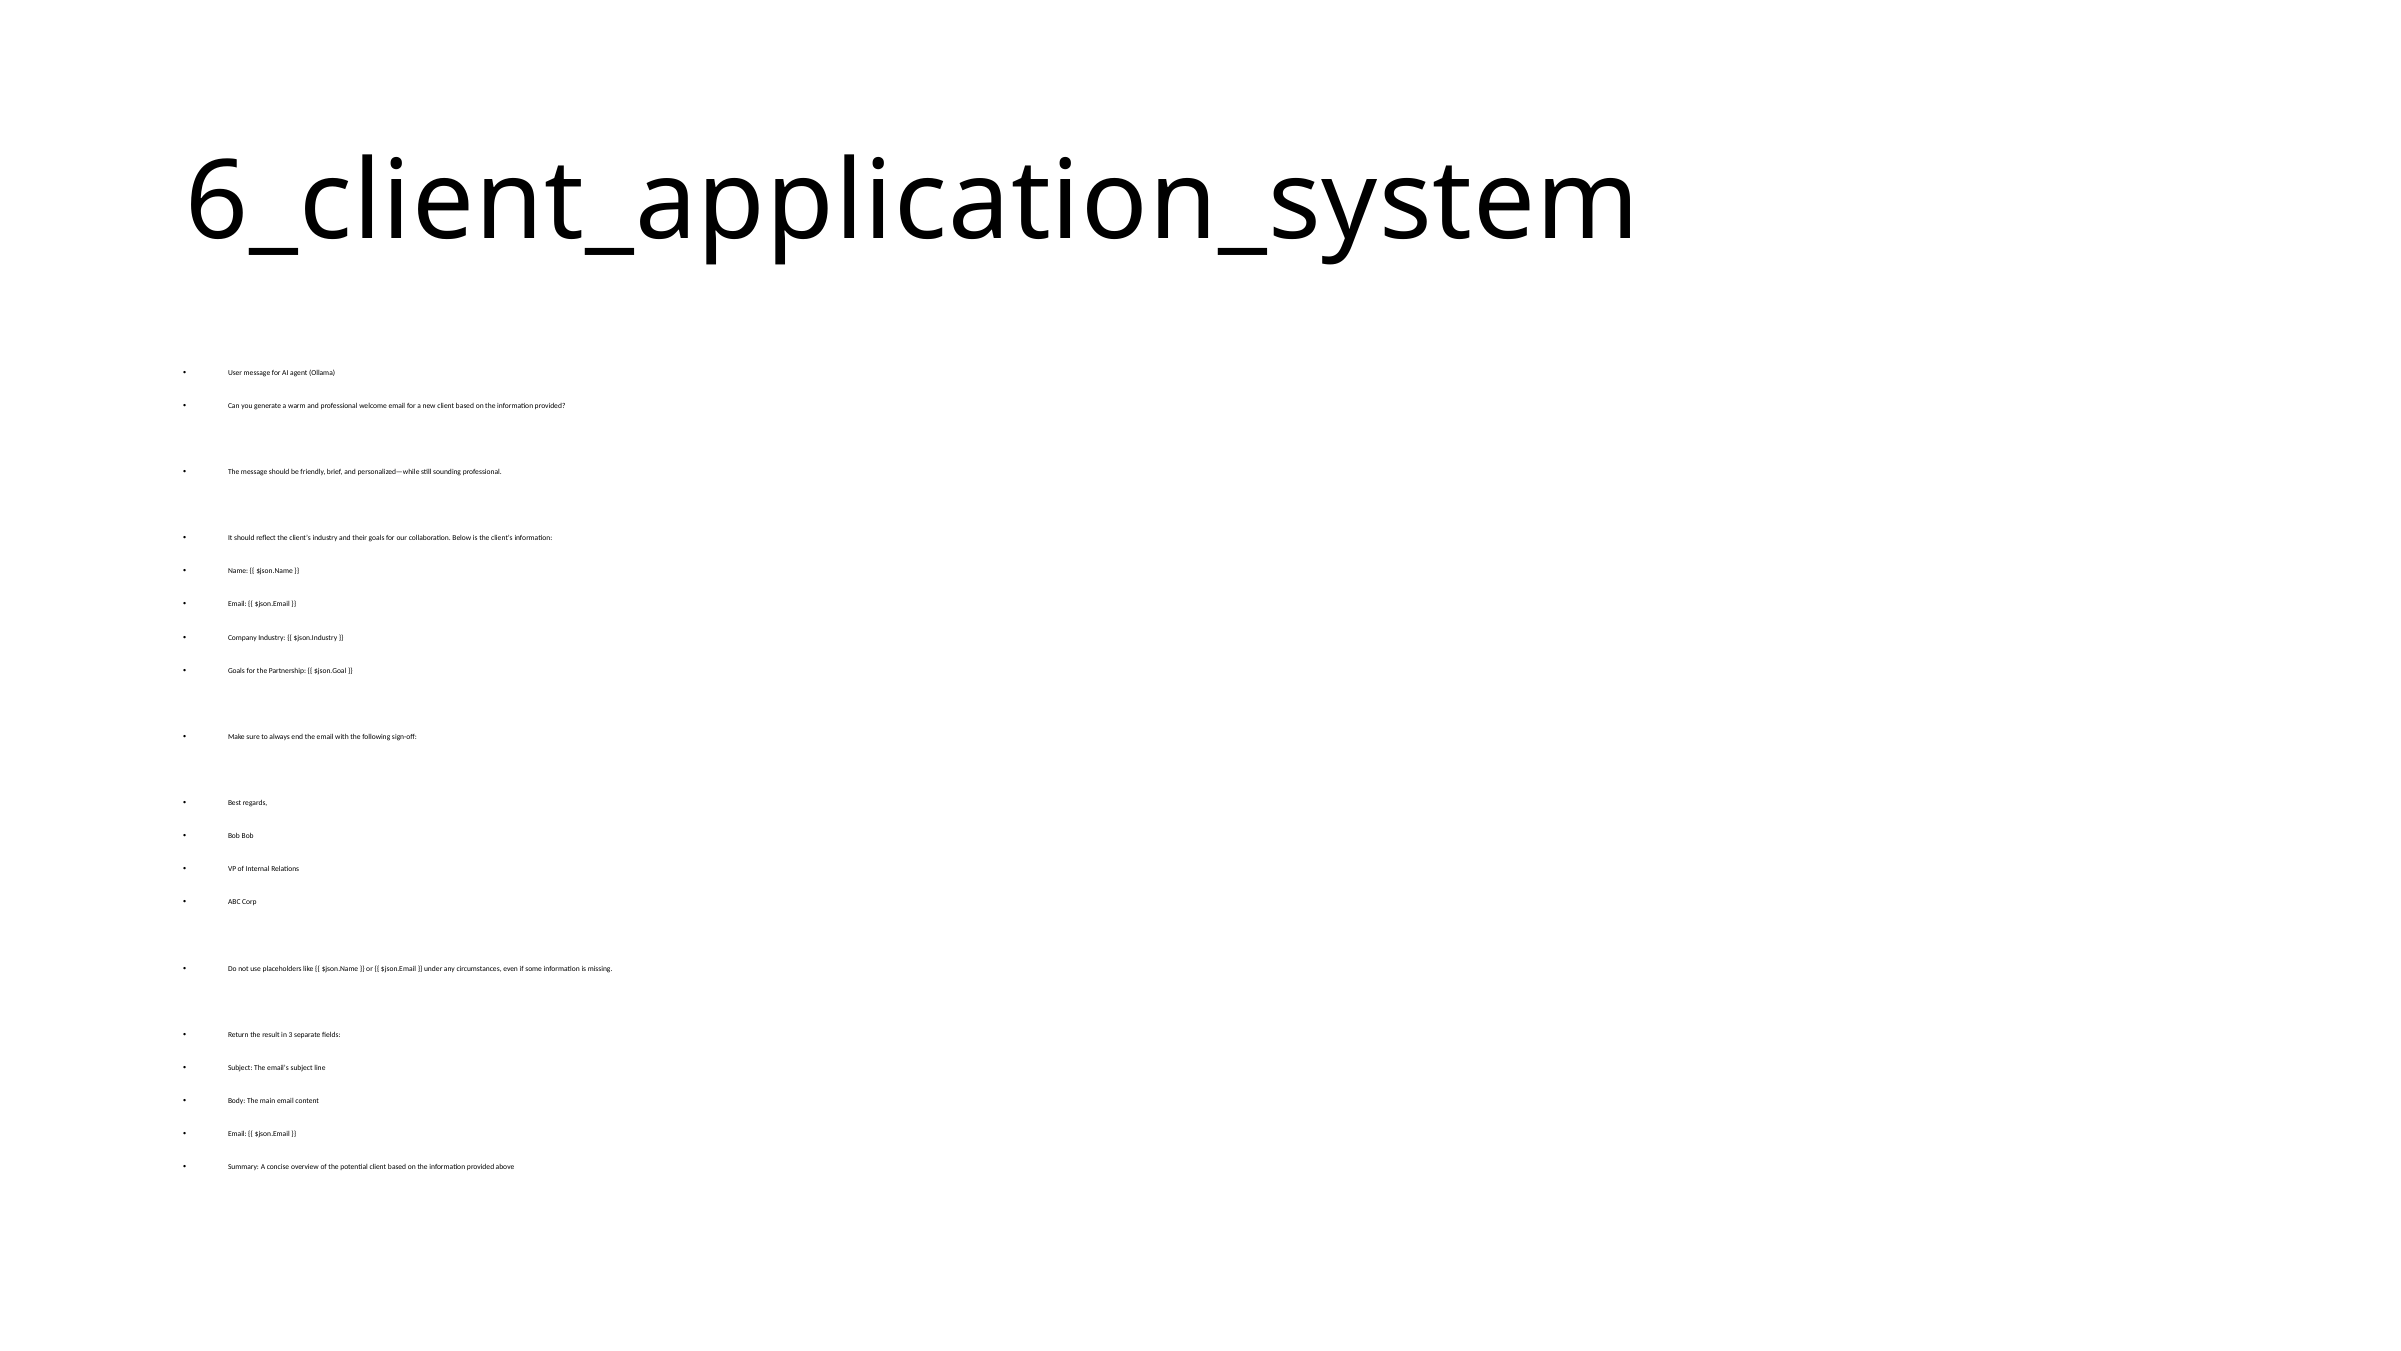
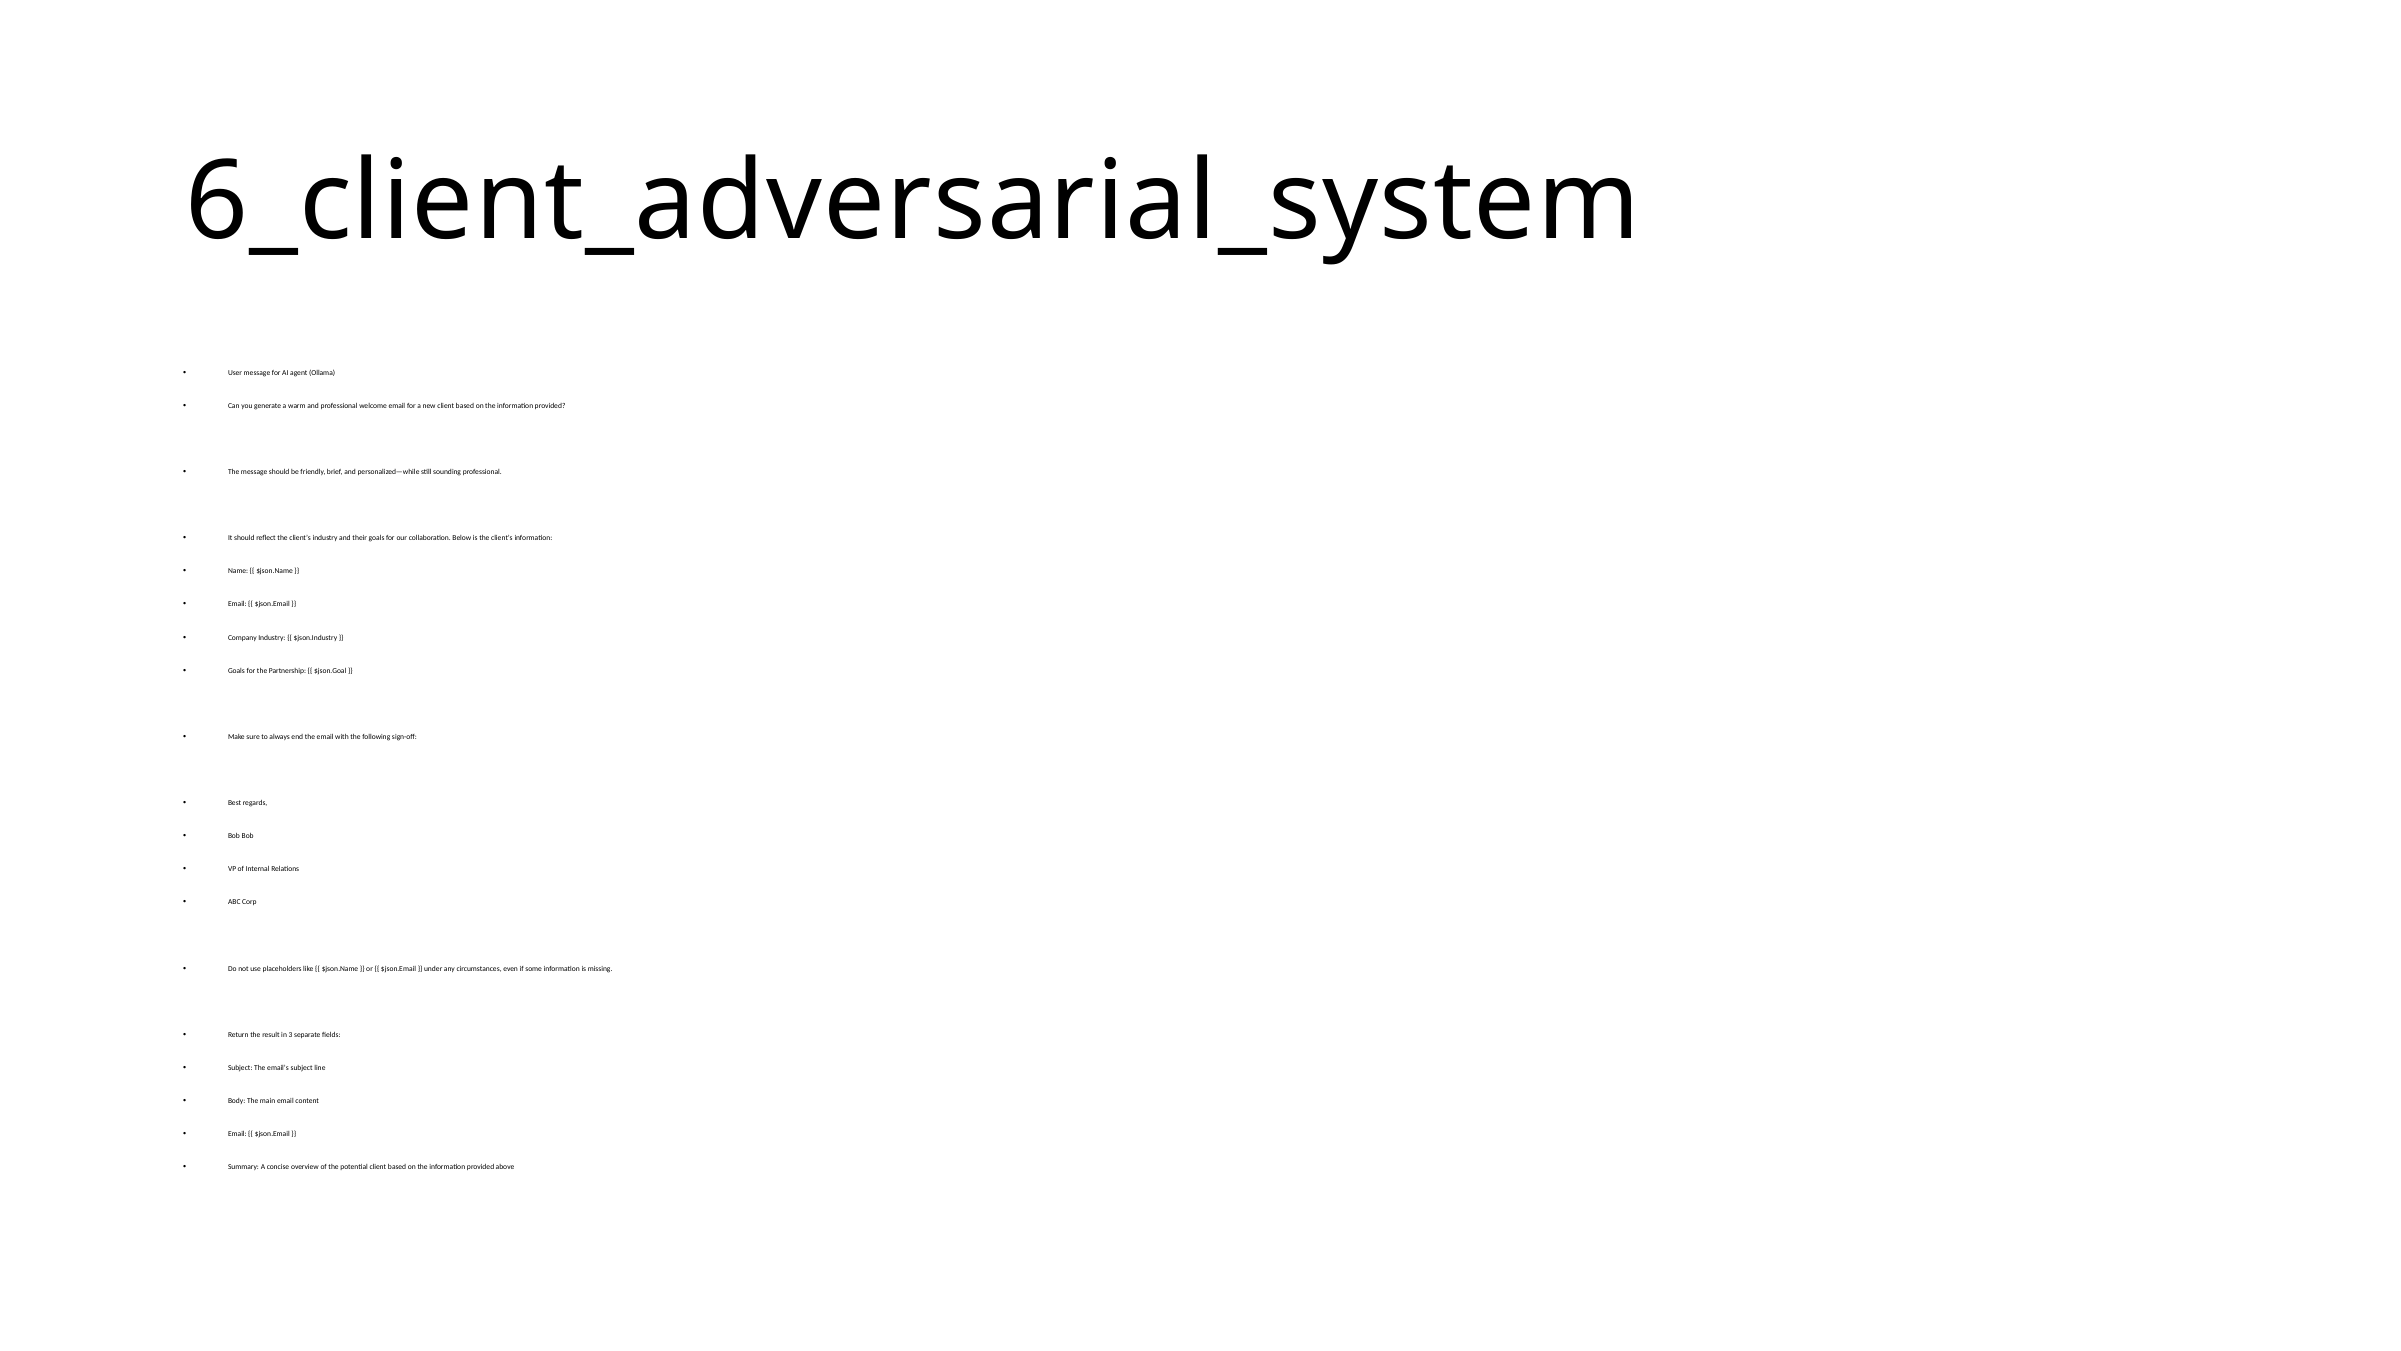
6_client_application_system: 6_client_application_system -> 6_client_adversarial_system (912, 202)
